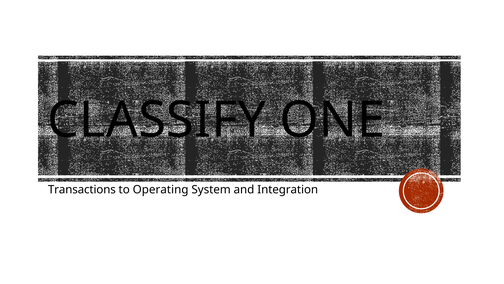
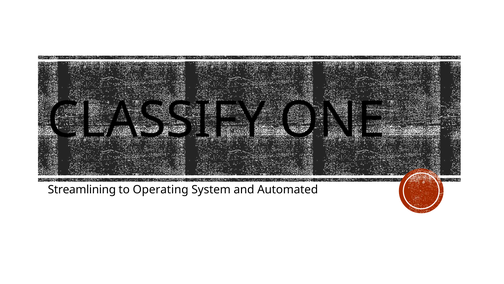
Transactions: Transactions -> Streamlining (82, 189)
Integration: Integration -> Automated (288, 189)
